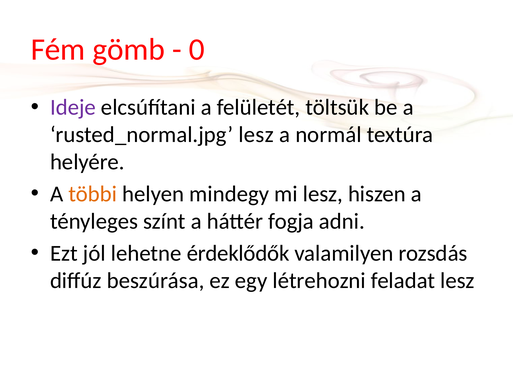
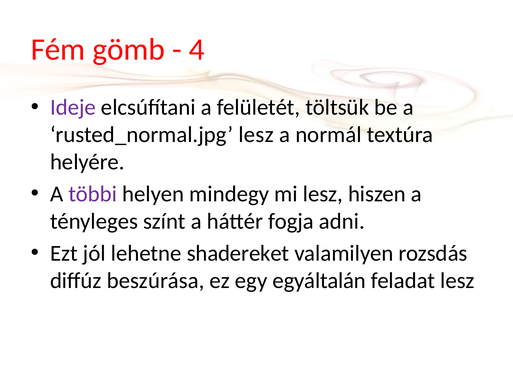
0: 0 -> 4 (197, 50)
többi colour: orange -> purple (93, 194)
érdeklődők: érdeklődők -> shadereket (238, 254)
létrehozni: létrehozni -> egyáltalán (319, 281)
